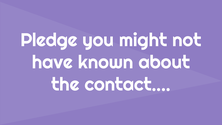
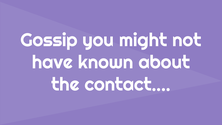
Pledge: Pledge -> Gossip (49, 40)
